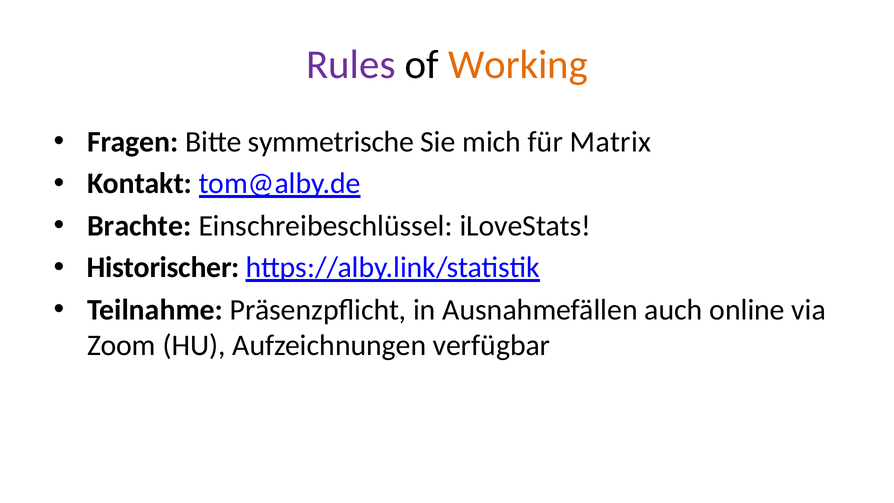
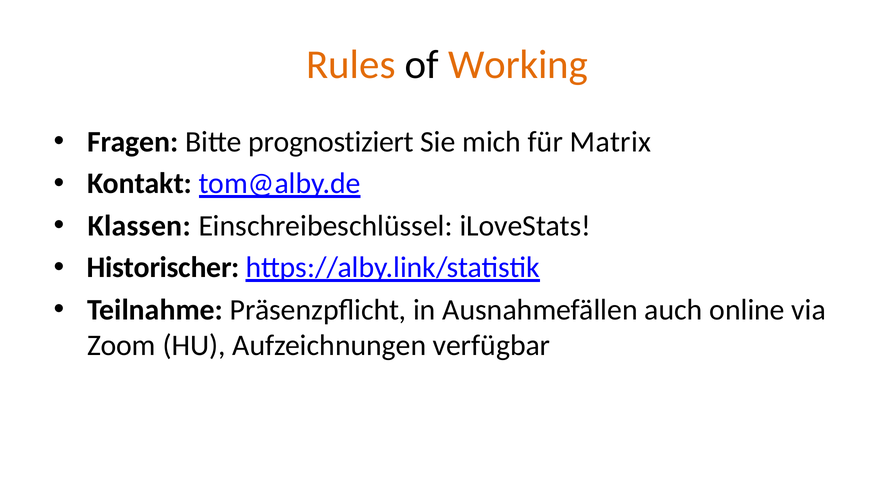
Rules colour: purple -> orange (351, 65)
symmetrische: symmetrische -> prognostiziert (331, 142)
Brachte: Brachte -> Klassen (139, 226)
